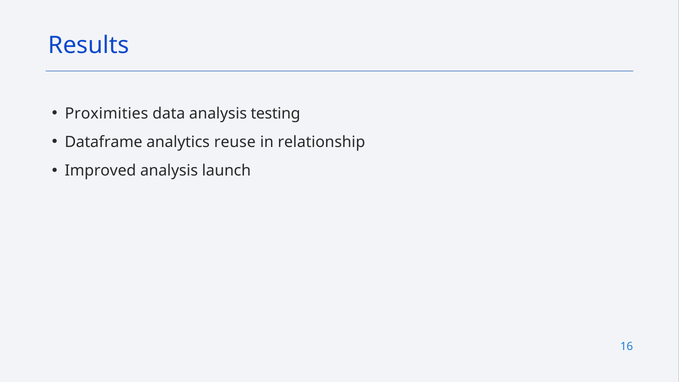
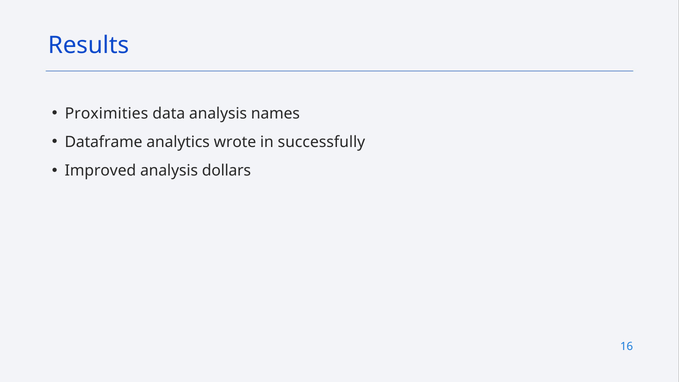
testing: testing -> names (275, 114)
reuse: reuse -> wrote (235, 142)
relationship: relationship -> successfully (321, 142)
launch: launch -> dollars (226, 171)
